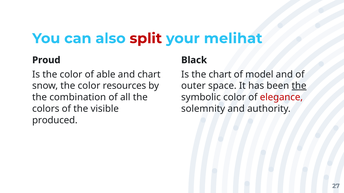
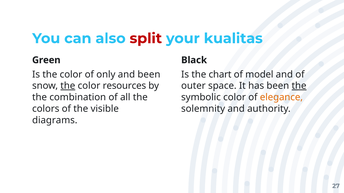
melihat: melihat -> kualitas (233, 39)
Proud: Proud -> Green (46, 60)
able: able -> only (106, 75)
and chart: chart -> been (149, 75)
the underline: none -> present (68, 86)
elegance colour: red -> orange (281, 97)
produced: produced -> diagrams (55, 120)
